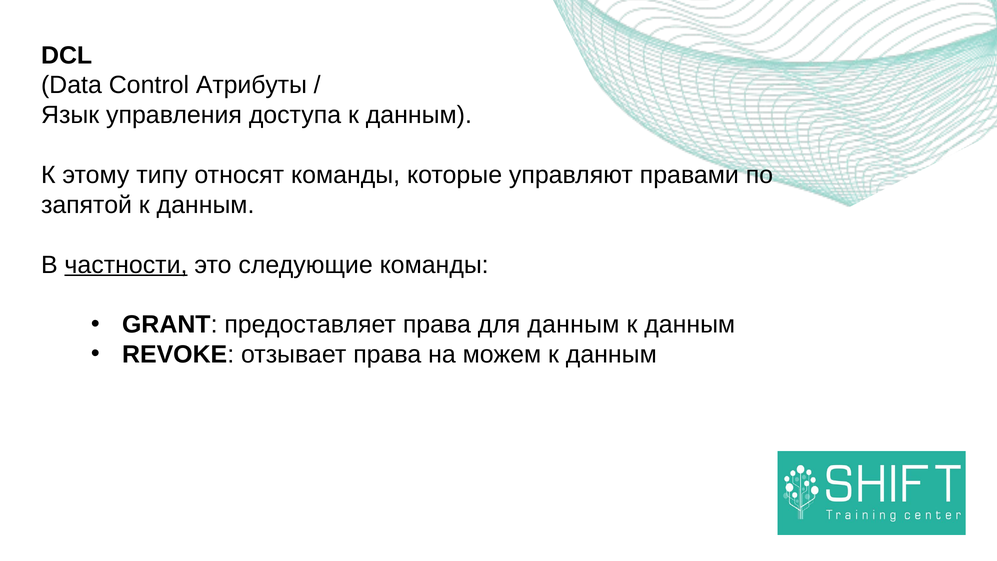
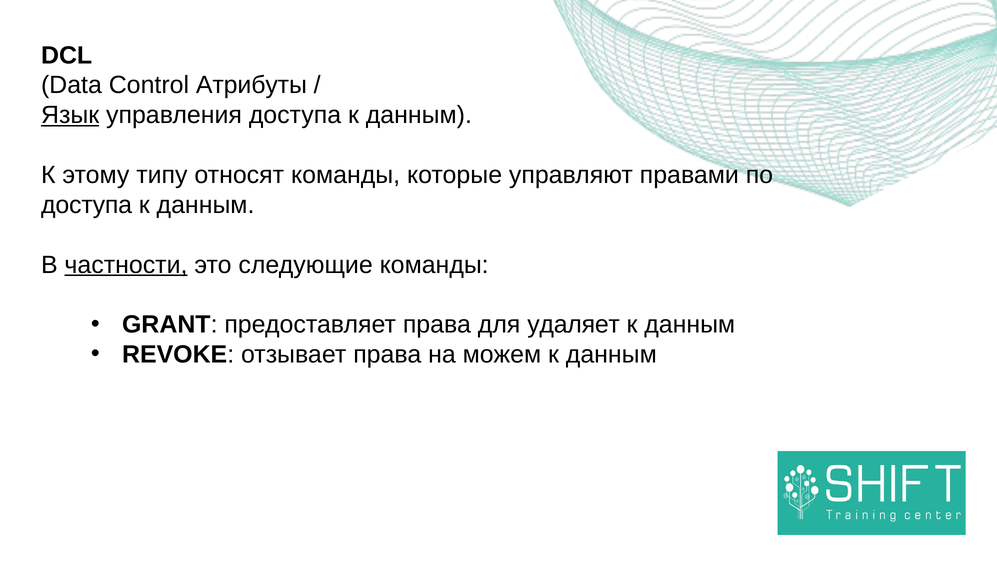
Язык underline: none -> present (70, 115)
запятой: запятой -> доступа (87, 205)
для данным: данным -> удаляет (574, 325)
